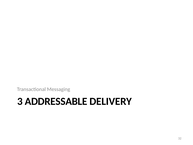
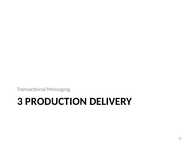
ADDRESSABLE: ADDRESSABLE -> PRODUCTION (56, 101)
